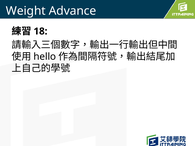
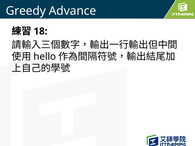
Weight: Weight -> Greedy (26, 11)
